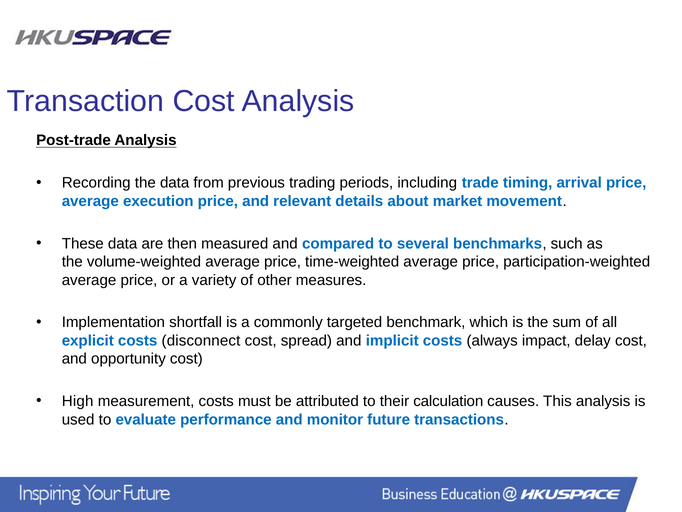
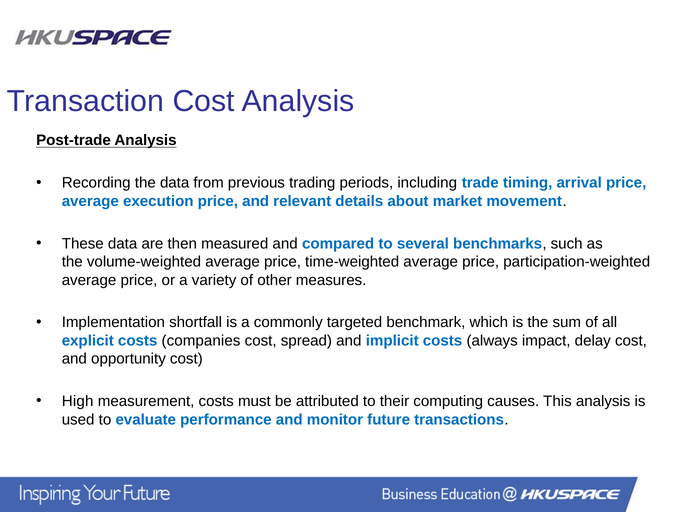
disconnect: disconnect -> companies (201, 340)
calculation: calculation -> computing (448, 401)
